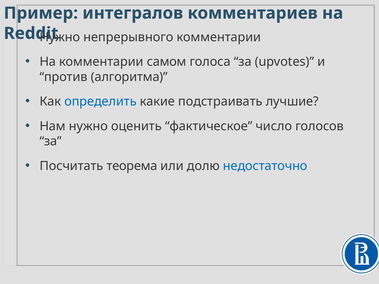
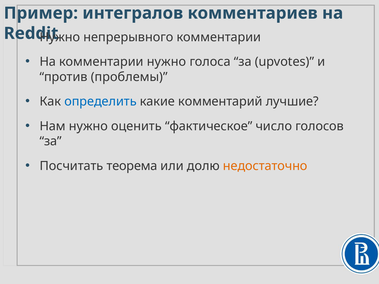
комментарии самом: самом -> нужно (167, 62)
алгоритма: алгоритма -> проблемы (129, 77)
подстраивать: подстраивать -> комментарий (220, 102)
недостаточно colour: blue -> orange (265, 166)
